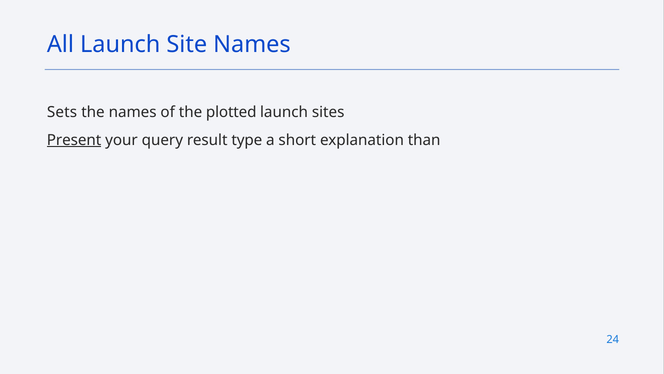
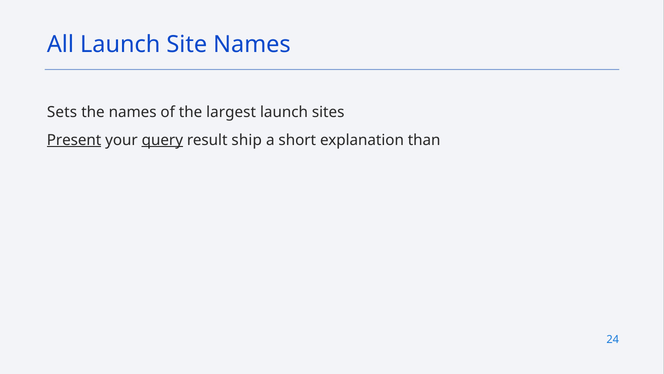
plotted: plotted -> largest (231, 112)
query underline: none -> present (162, 140)
type: type -> ship (247, 140)
